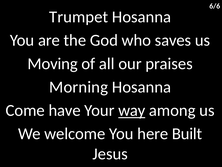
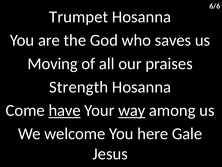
Morning: Morning -> Strength (79, 87)
have underline: none -> present (65, 110)
Built: Built -> Gale (187, 133)
